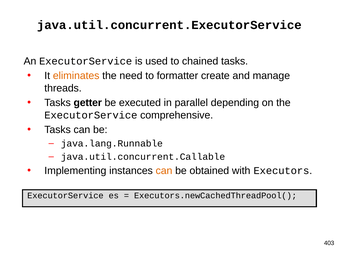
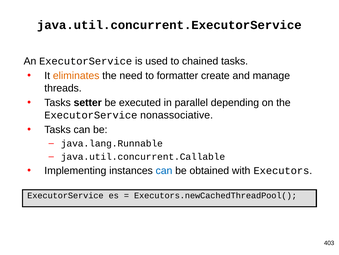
getter: getter -> setter (88, 102)
comprehensive: comprehensive -> nonassociative (177, 115)
can colour: orange -> blue (164, 170)
